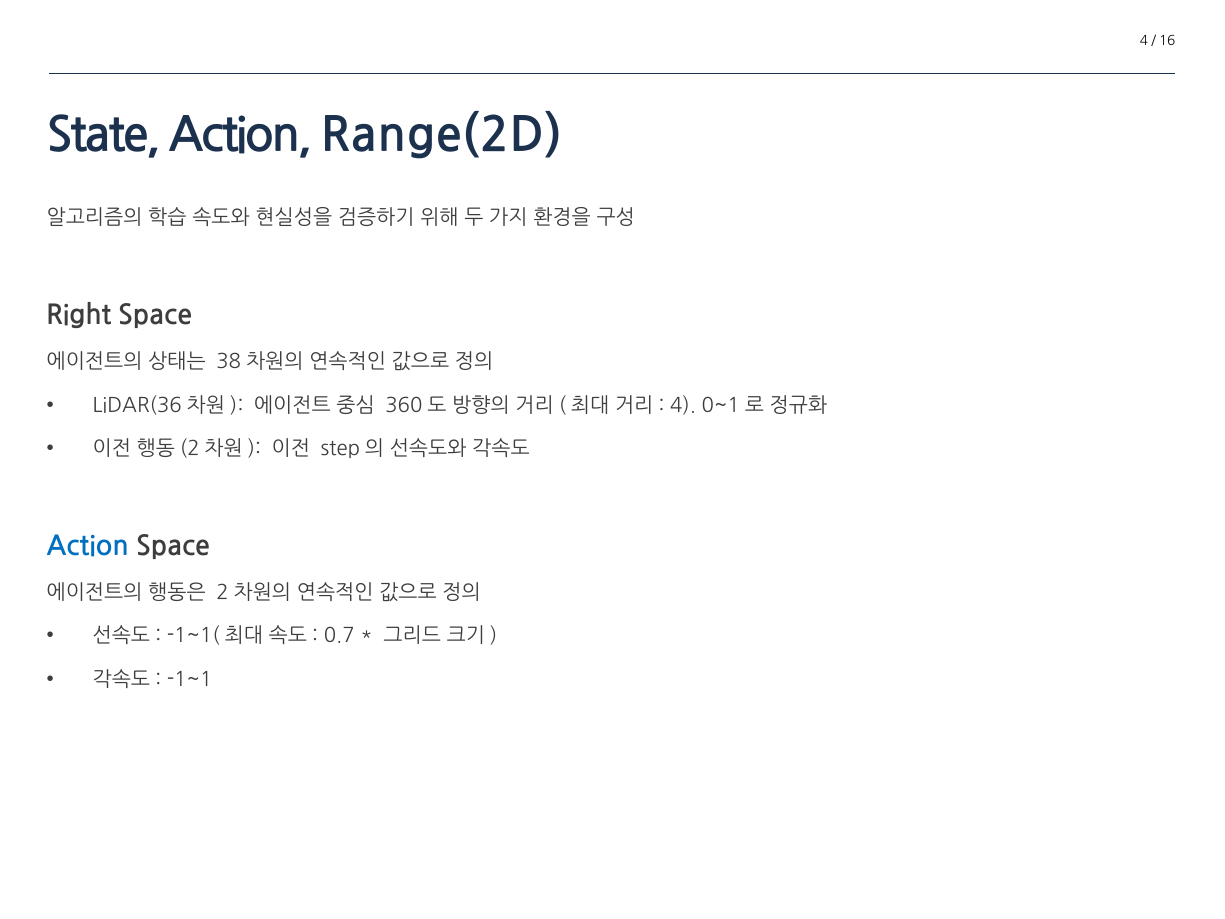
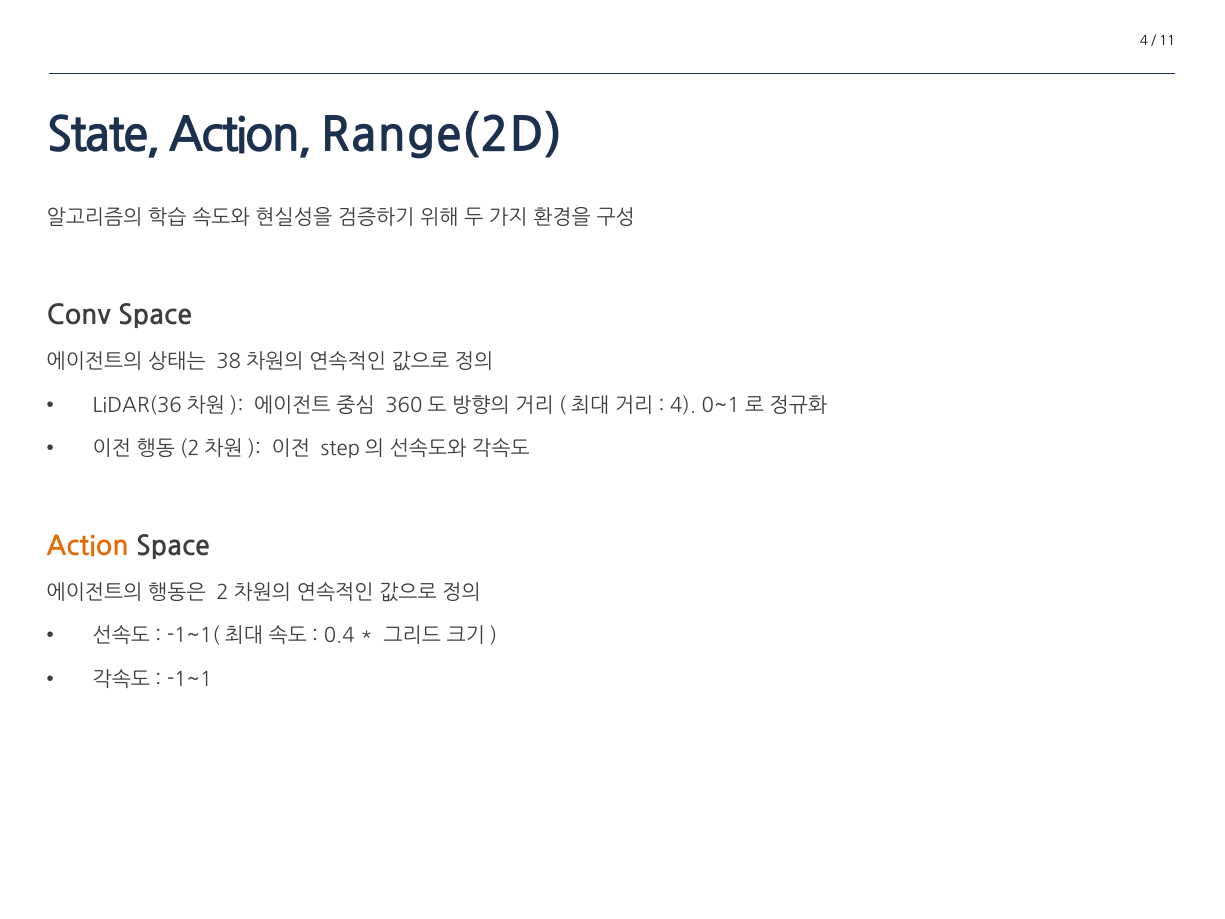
16: 16 -> 11 (1167, 41)
Right: Right -> Conv (79, 315)
Action colour: blue -> orange (88, 546)
0.7: 0.7 -> 0.4 (339, 636)
